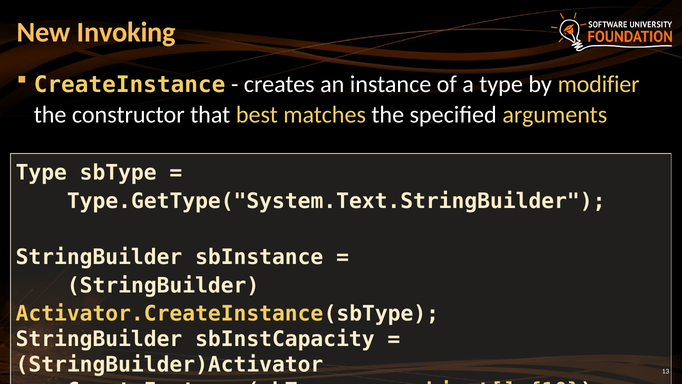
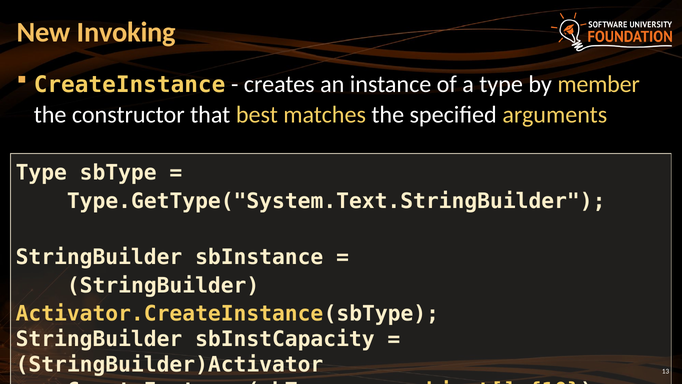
modifier: modifier -> member (599, 84)
